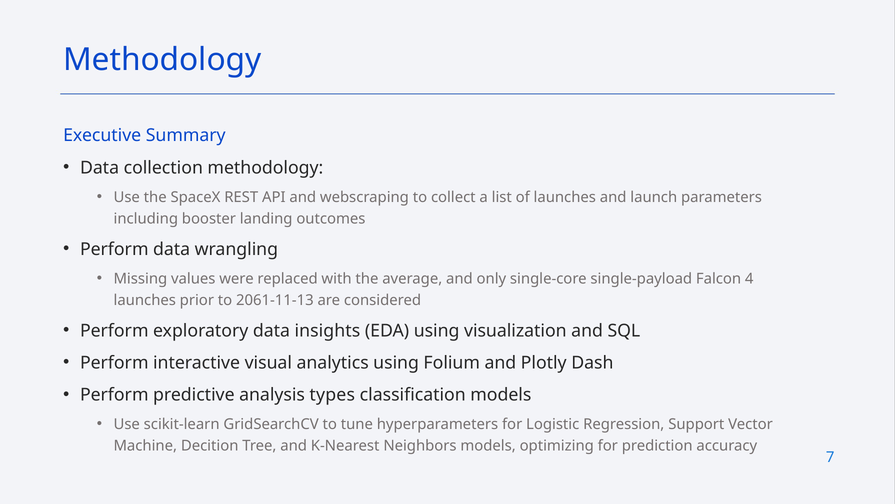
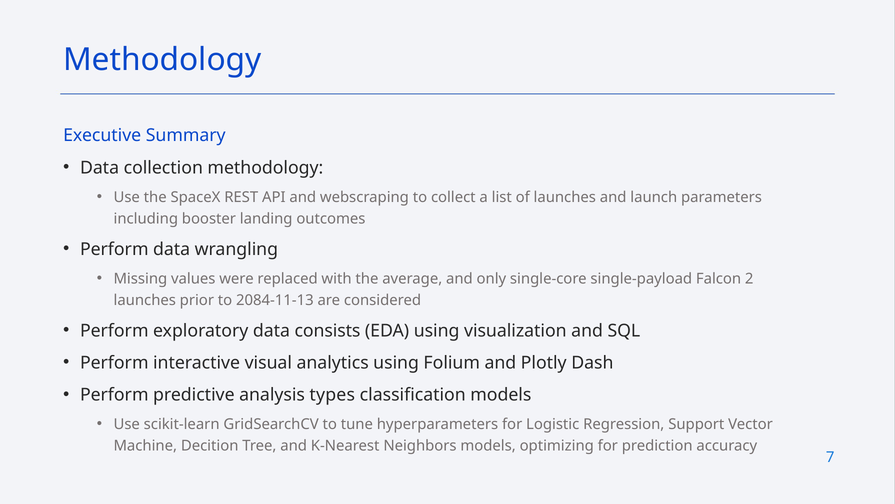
4: 4 -> 2 (749, 278)
2061-11-13: 2061-11-13 -> 2084-11-13 (275, 300)
insights: insights -> consists (327, 330)
